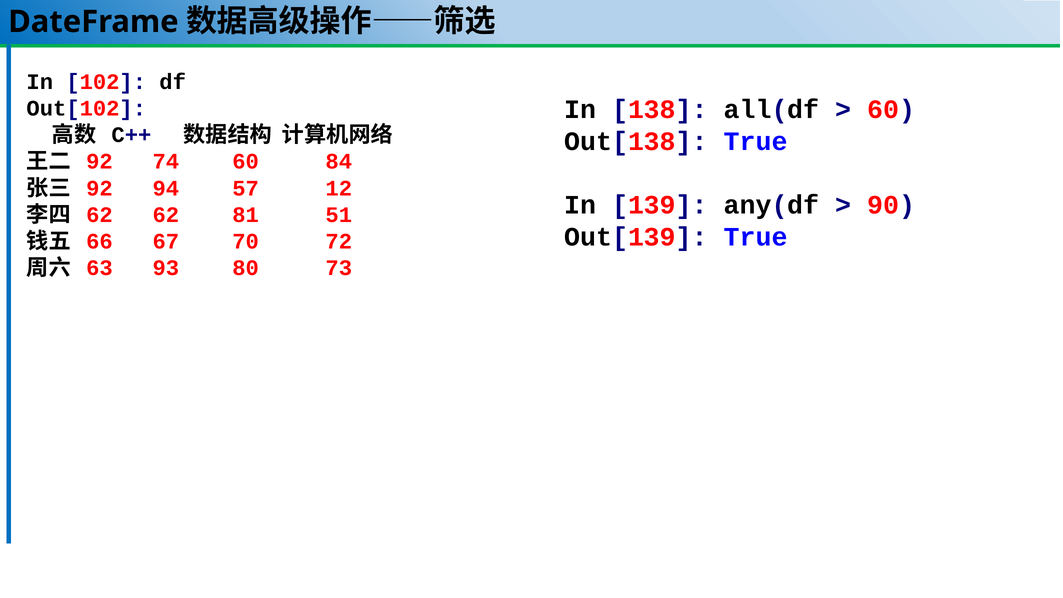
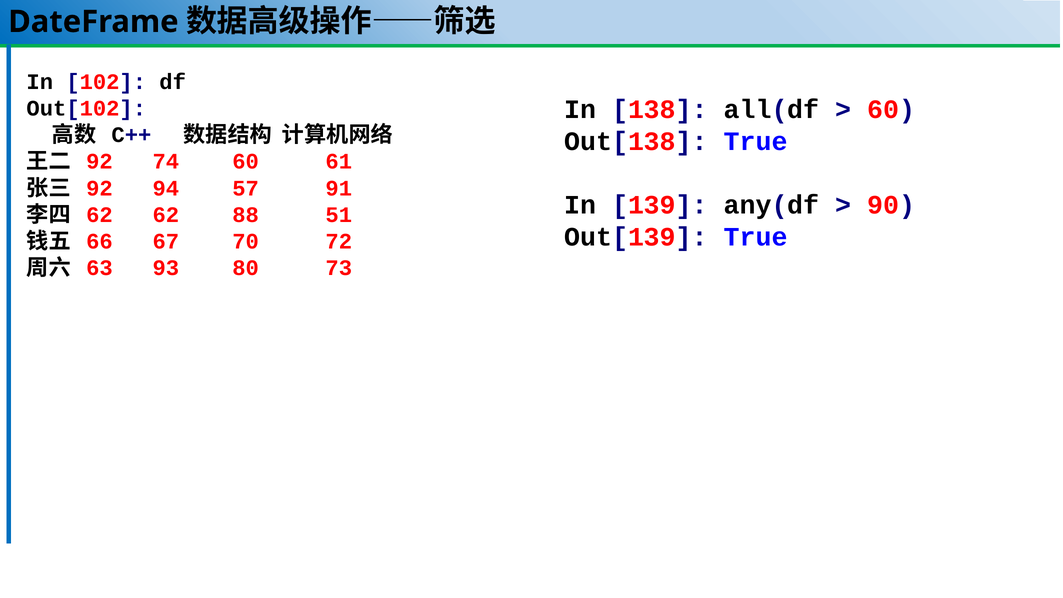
84: 84 -> 61 (339, 162)
12: 12 -> 91 (339, 188)
81: 81 -> 88 (246, 215)
